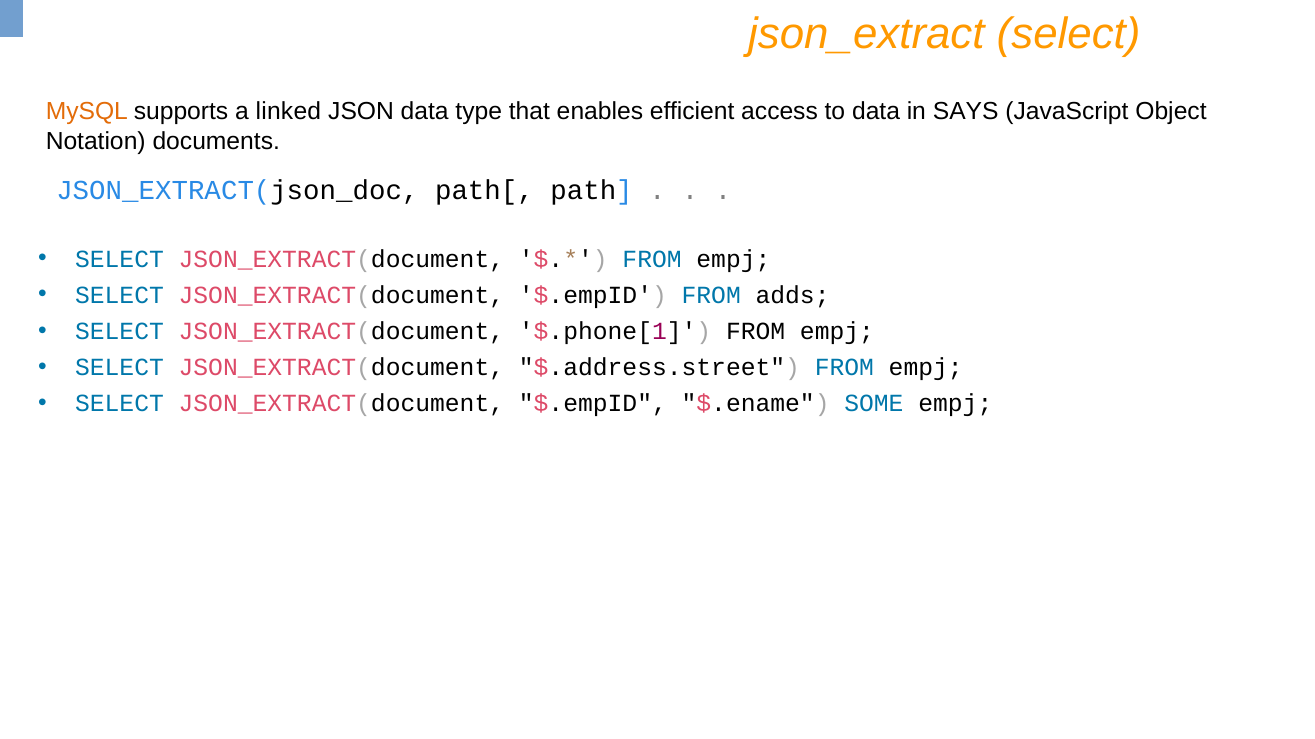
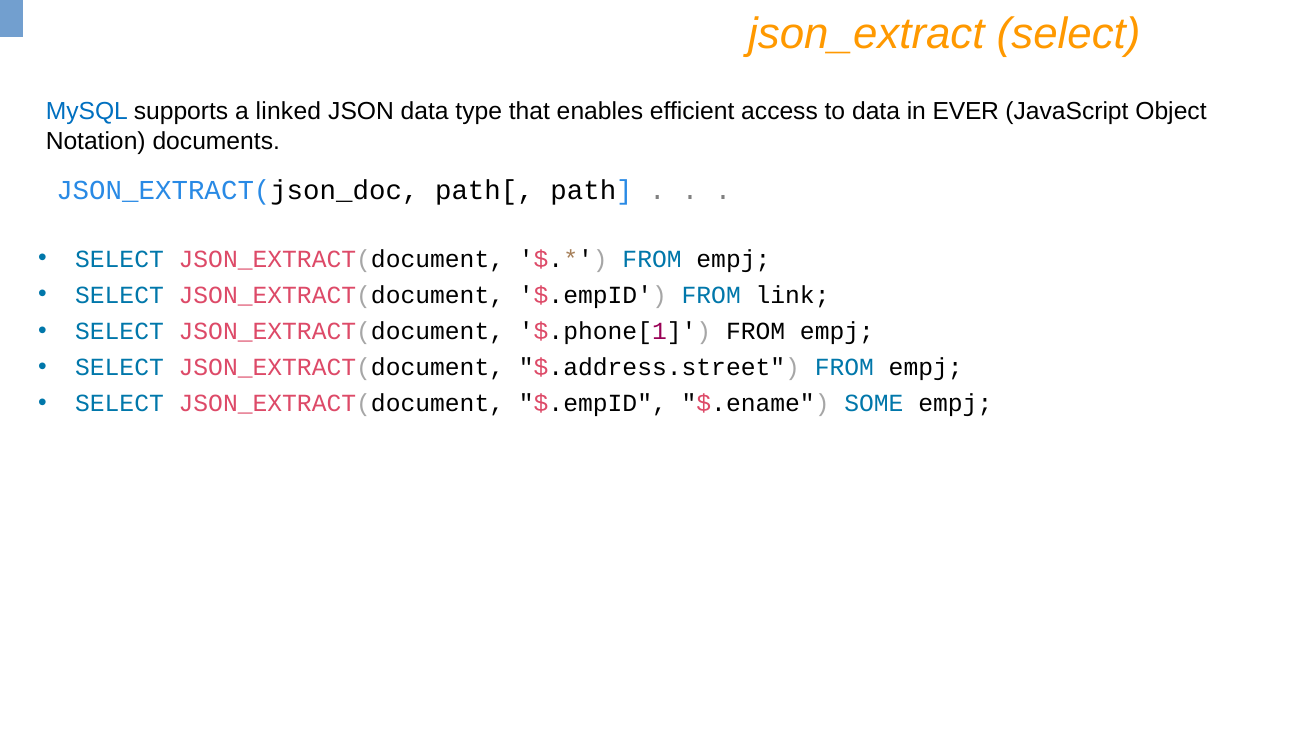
MySQL colour: orange -> blue (87, 112)
SAYS: SAYS -> EVER (966, 112)
adds: adds -> link (793, 295)
